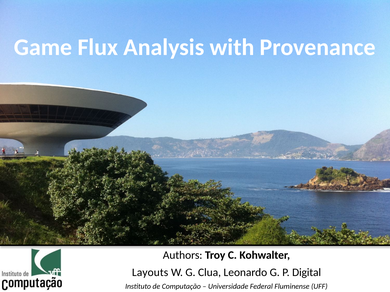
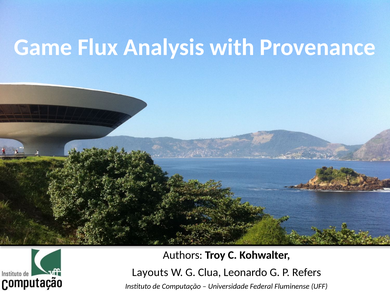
Digital: Digital -> Refers (307, 273)
